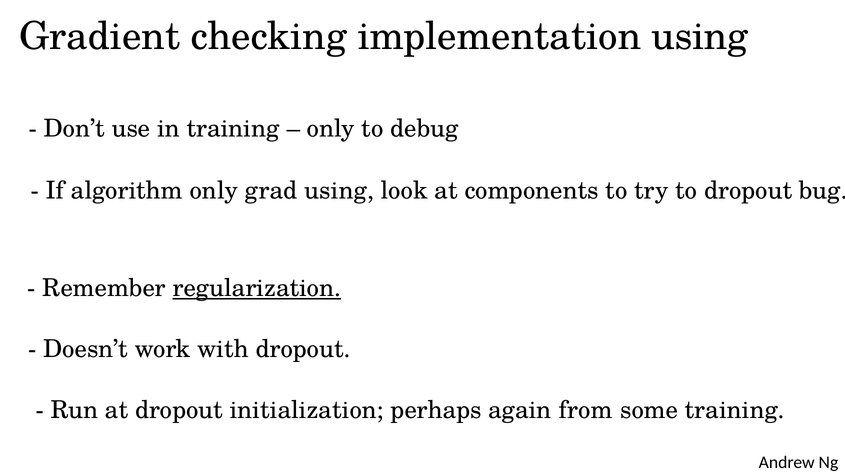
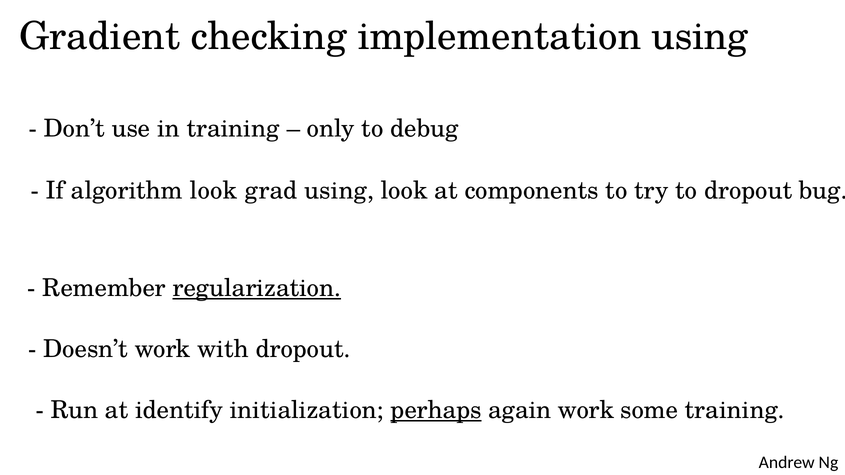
algorithm only: only -> look (214, 191)
at dropout: dropout -> identify (179, 410)
perhaps underline: none -> present (436, 410)
again from: from -> work (586, 410)
